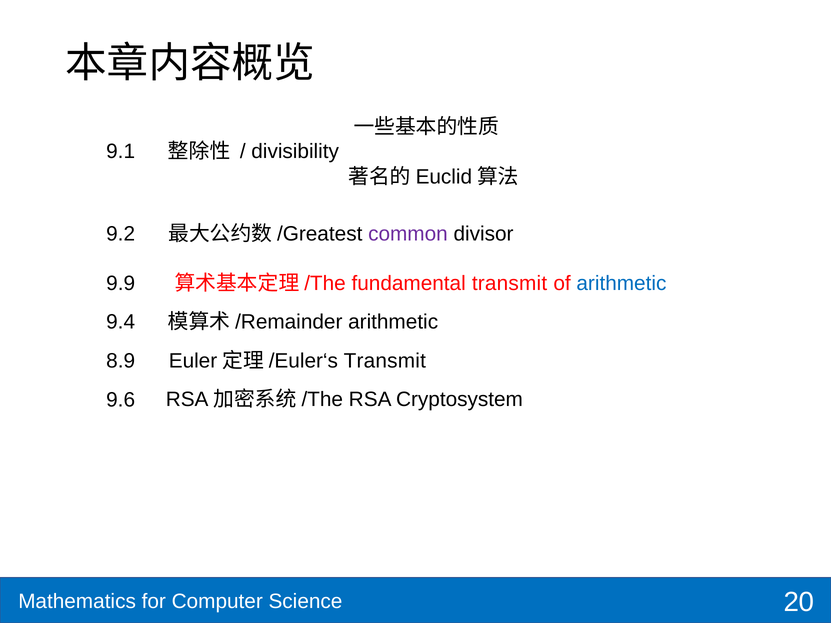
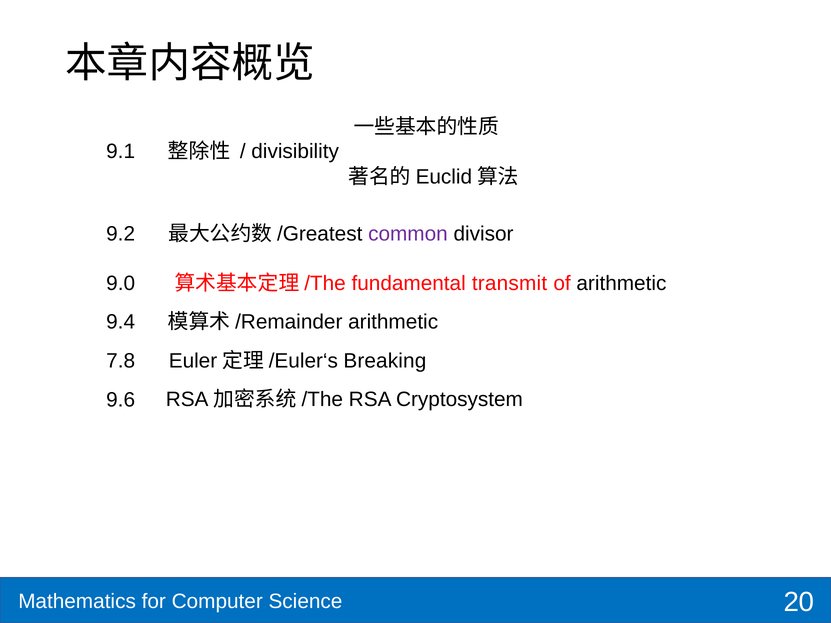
9.9: 9.9 -> 9.0 (121, 283)
arithmetic colour: blue -> black (621, 283)
8.9: 8.9 -> 7.8 (121, 361)
Transmit: Transmit -> Breaking (385, 361)
